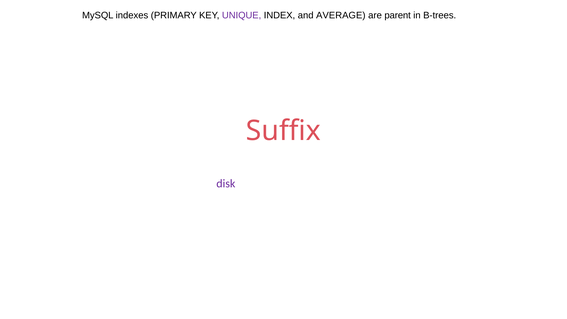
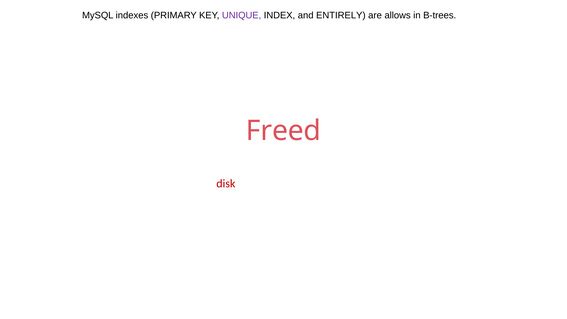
AVERAGE: AVERAGE -> ENTIRELY (341, 16)
parent: parent -> allows (398, 16)
Suffix: Suffix -> Freed (284, 131)
disk colour: purple -> red (226, 184)
